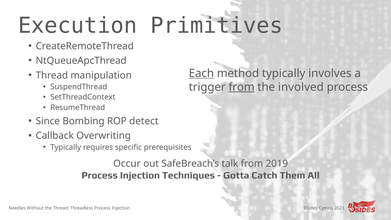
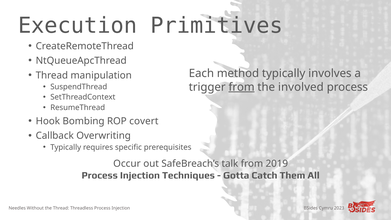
Each underline: present -> none (201, 73)
Since: Since -> Hook (48, 121)
detect: detect -> covert (144, 121)
